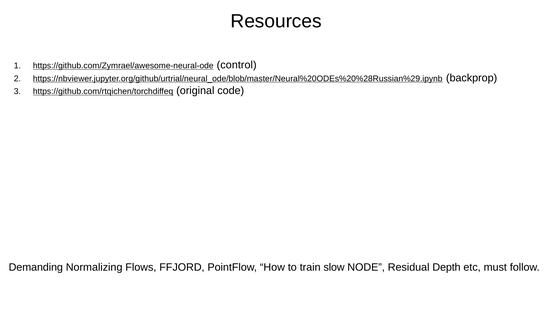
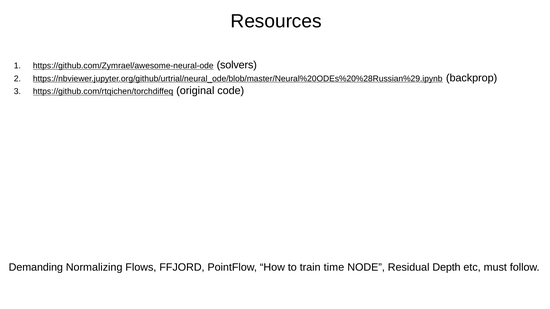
control: control -> solvers (237, 65)
slow: slow -> time (334, 268)
